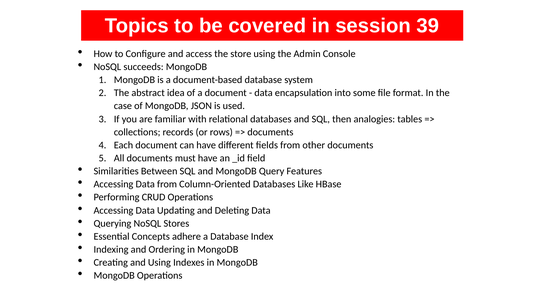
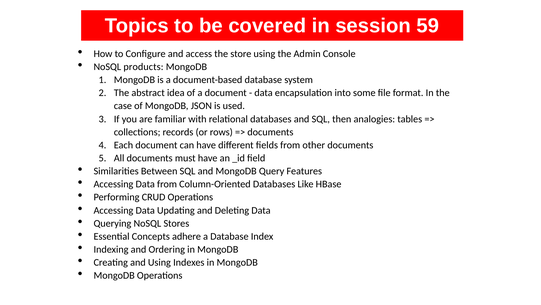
39: 39 -> 59 (428, 26)
succeeds: succeeds -> products (143, 67)
